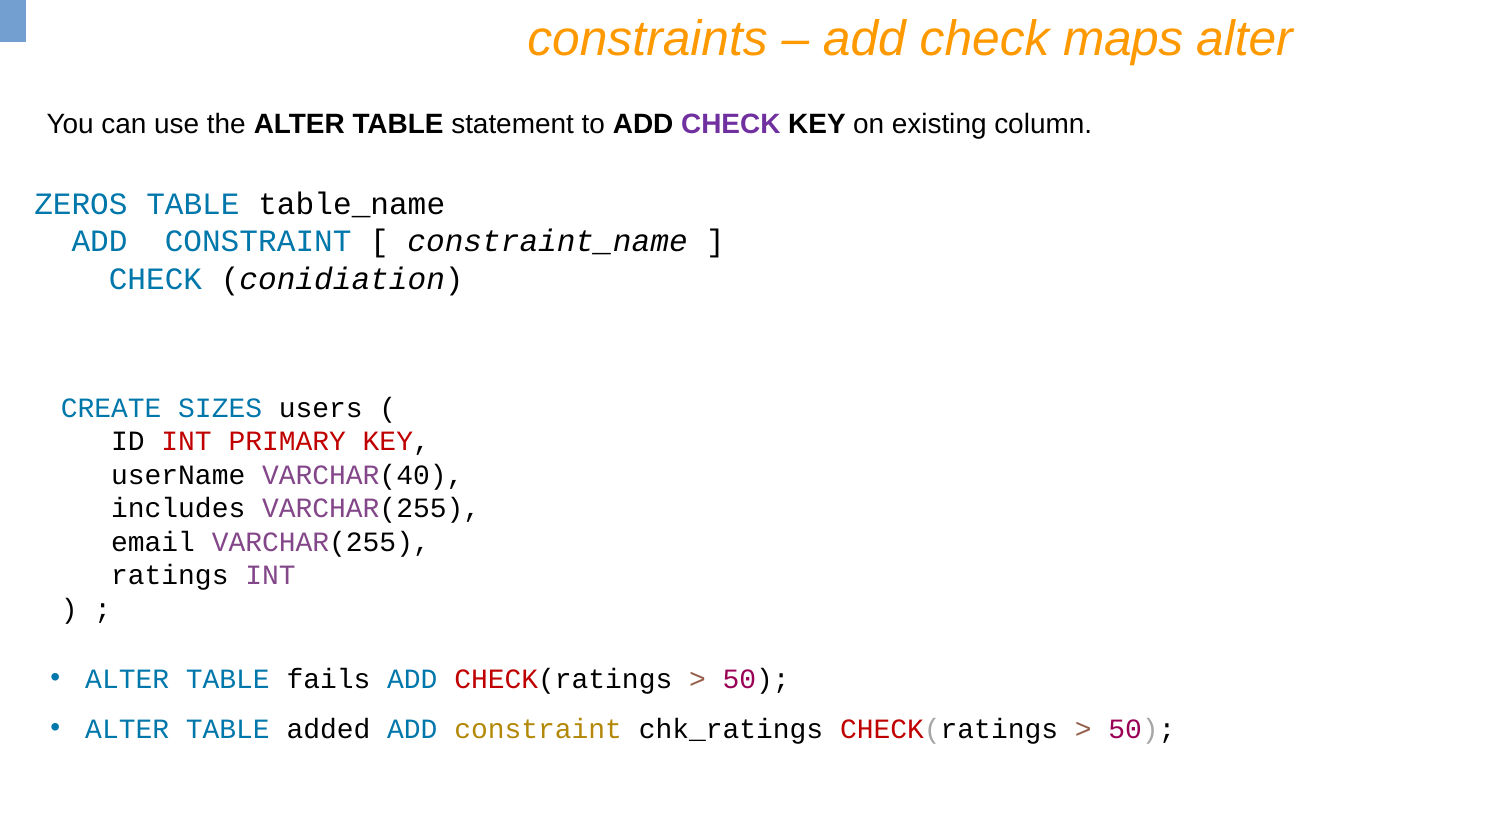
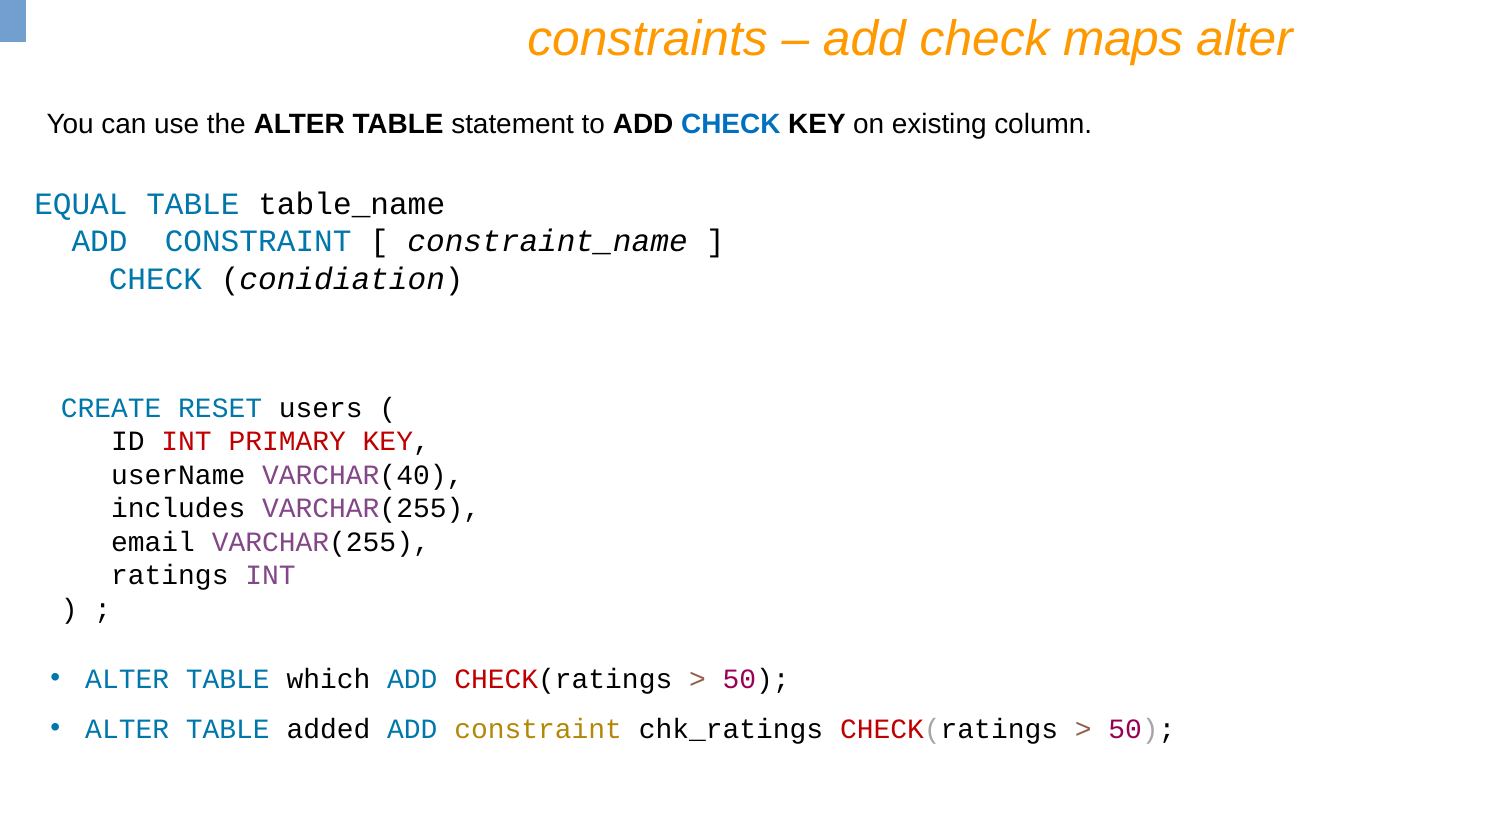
CHECK colour: purple -> blue (731, 124)
ZEROS: ZEROS -> EQUAL (81, 205)
SIZES: SIZES -> RESET (220, 408)
fails: fails -> which (328, 680)
